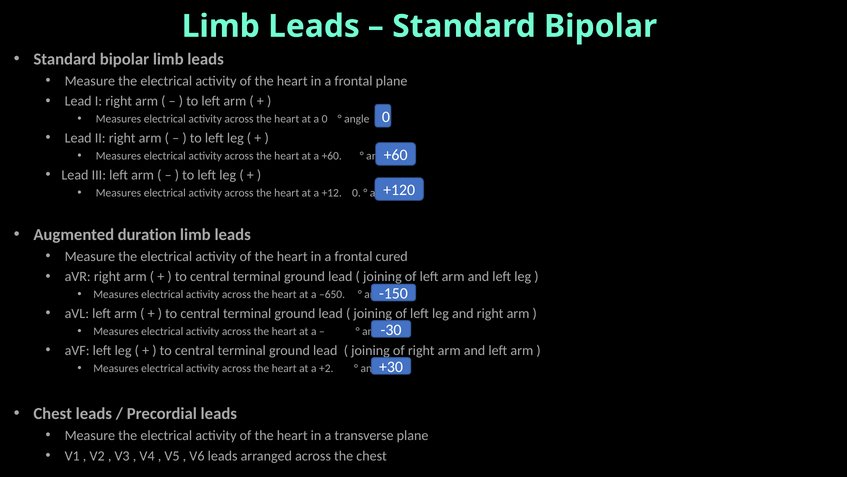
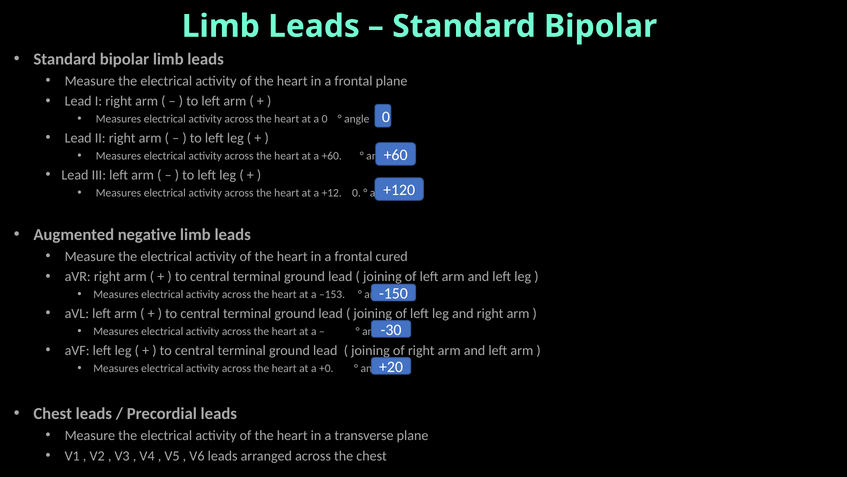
duration: duration -> negative (147, 234)
–650: –650 -> –153 (332, 294)
+30: +30 -> +20 (391, 367)
+2: +2 -> +0 (326, 368)
